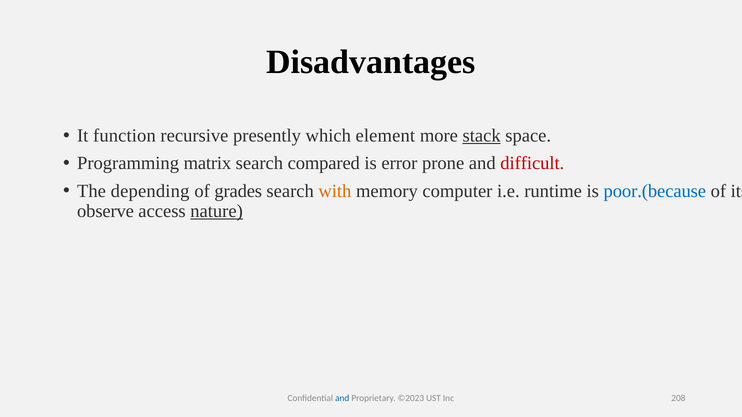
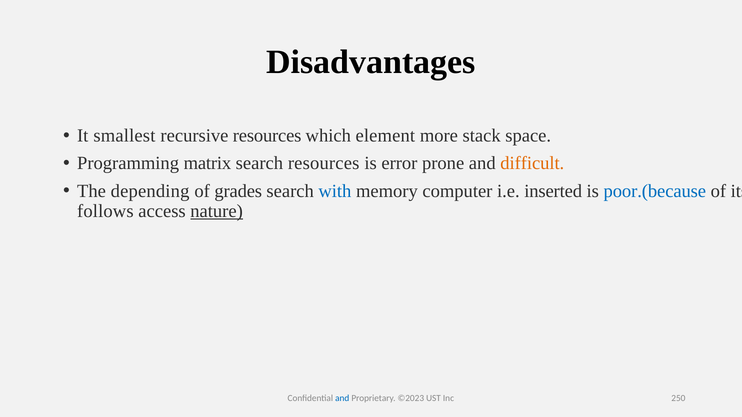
function: function -> smallest (124, 136)
recursive presently: presently -> resources (267, 136)
stack underline: present -> none (482, 136)
search compared: compared -> resources (324, 164)
difficult colour: red -> orange (532, 164)
with colour: orange -> blue (335, 191)
runtime: runtime -> inserted (553, 191)
observe: observe -> follows (105, 211)
208: 208 -> 250 (678, 398)
